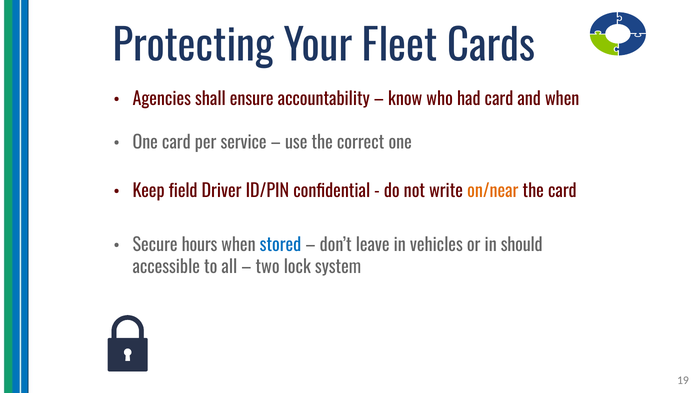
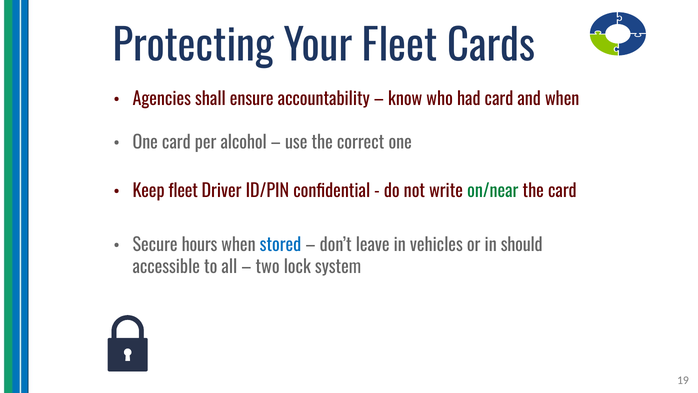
service: service -> alcohol (244, 143)
Keep field: field -> fleet (183, 191)
on/near colour: orange -> green (493, 191)
